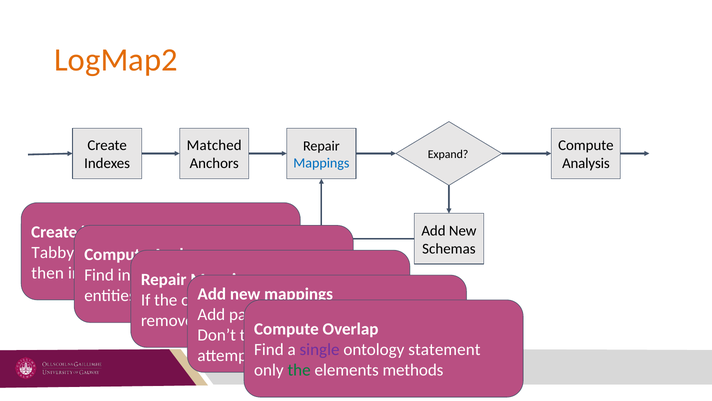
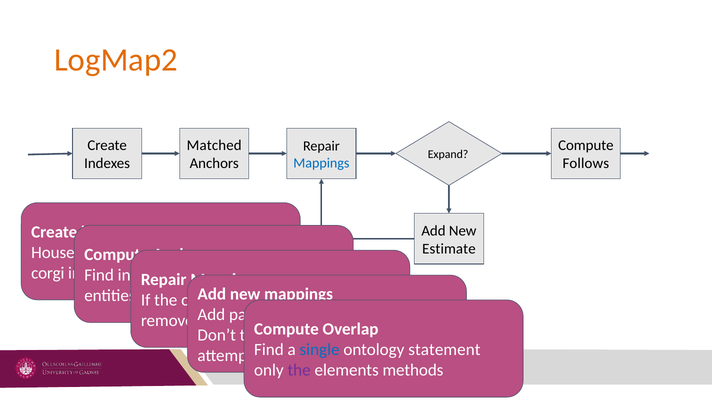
Analysis: Analysis -> Follows (586, 163)
Schemas: Schemas -> Estimate (449, 248)
Tabby: Tabby -> House (53, 252)
then: then -> corgi (48, 273)
single colour: purple -> blue (320, 349)
the colour: green -> purple (299, 370)
